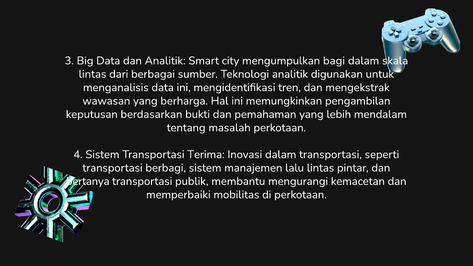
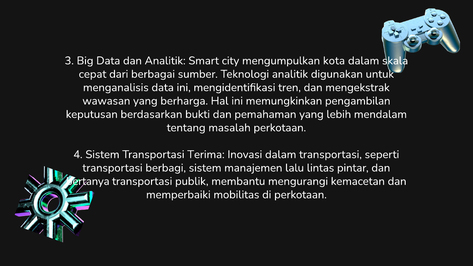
bagi: bagi -> kota (334, 61)
lintas: lintas -> cepat (93, 74)
